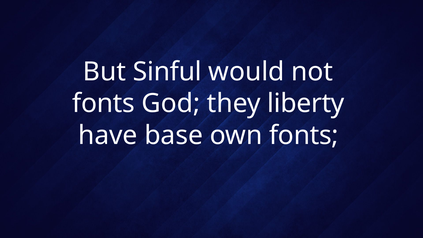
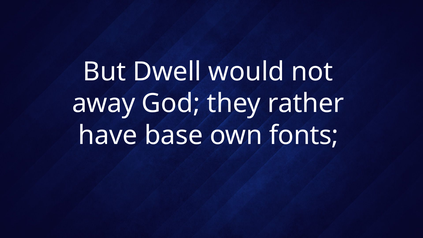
Sinful: Sinful -> Dwell (167, 72)
fonts: fonts -> away (104, 104)
liberty: liberty -> rather (306, 104)
